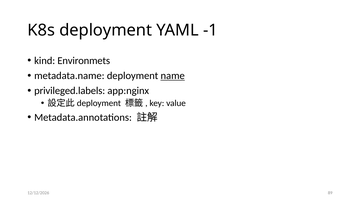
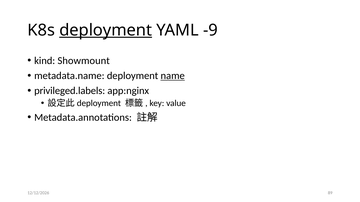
deployment underline: none -> present (106, 30)
-1: -1 -> -9 (211, 30)
Environmets: Environmets -> Showmount (84, 61)
